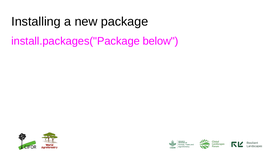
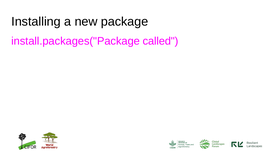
below: below -> called (161, 41)
